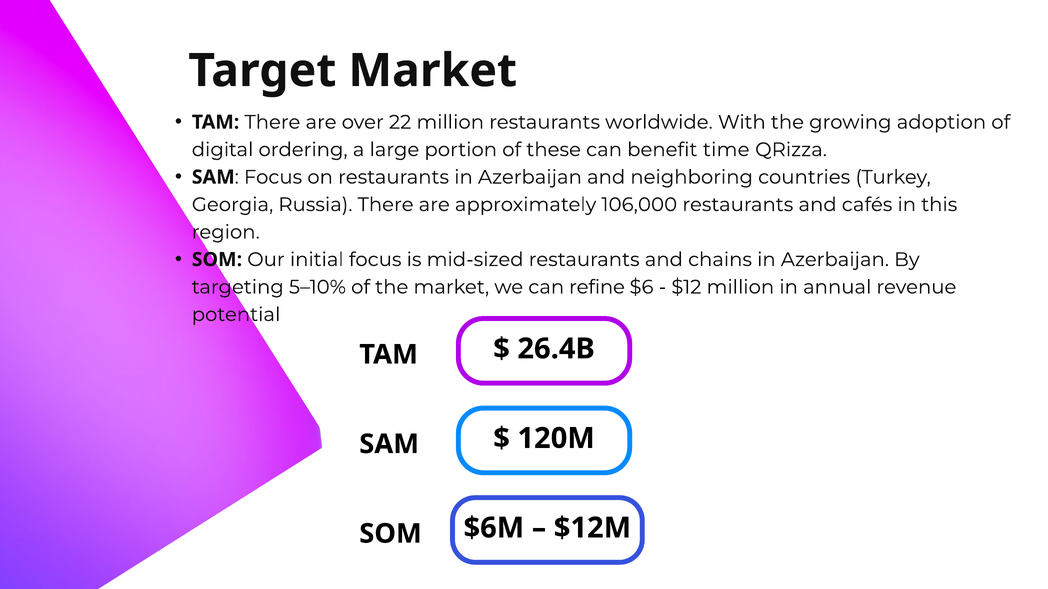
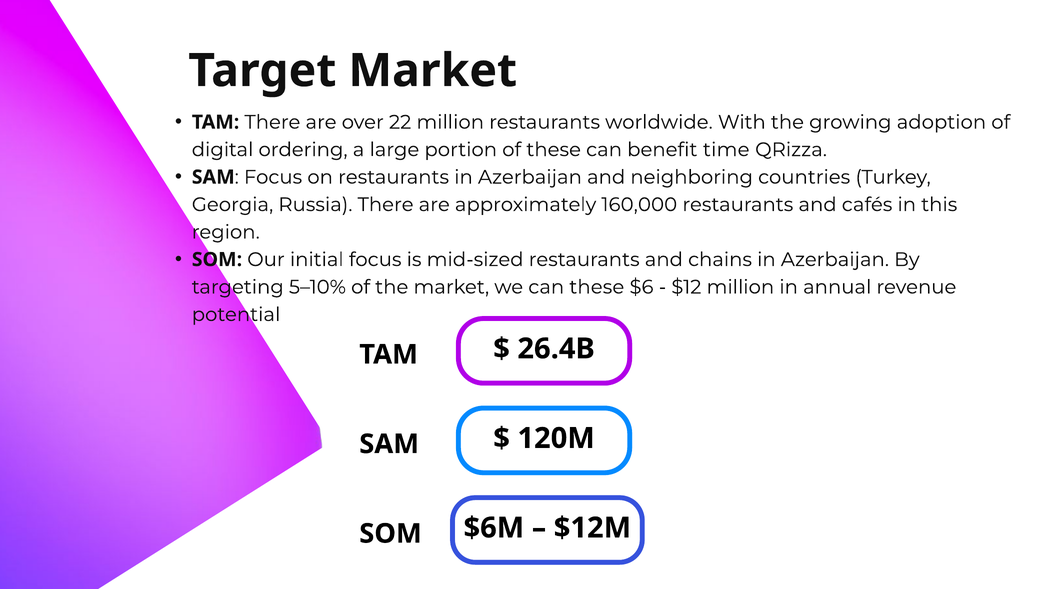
106,000: 106,000 -> 160,000 (639, 205)
can refine: refine -> these (597, 287)
